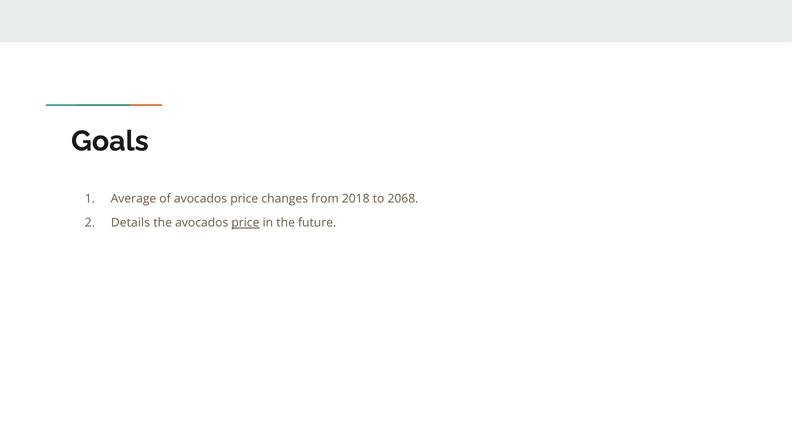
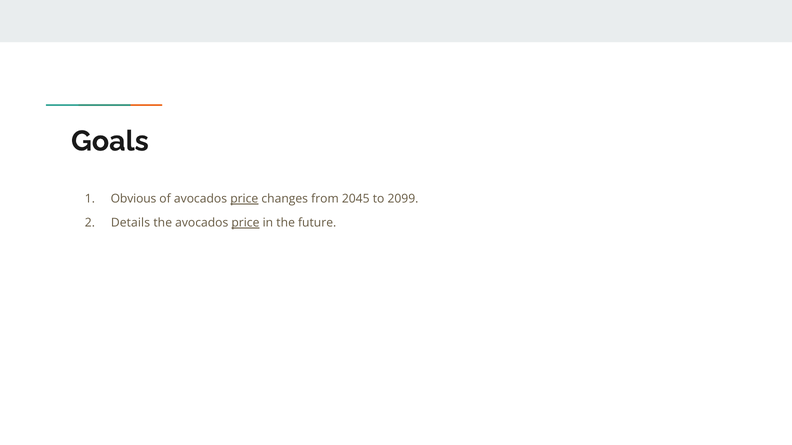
Average: Average -> Obvious (134, 199)
price underline: none -> present (244, 199)
2018: 2018 -> 2045 (356, 199)
2068: 2068 -> 2099 (403, 199)
